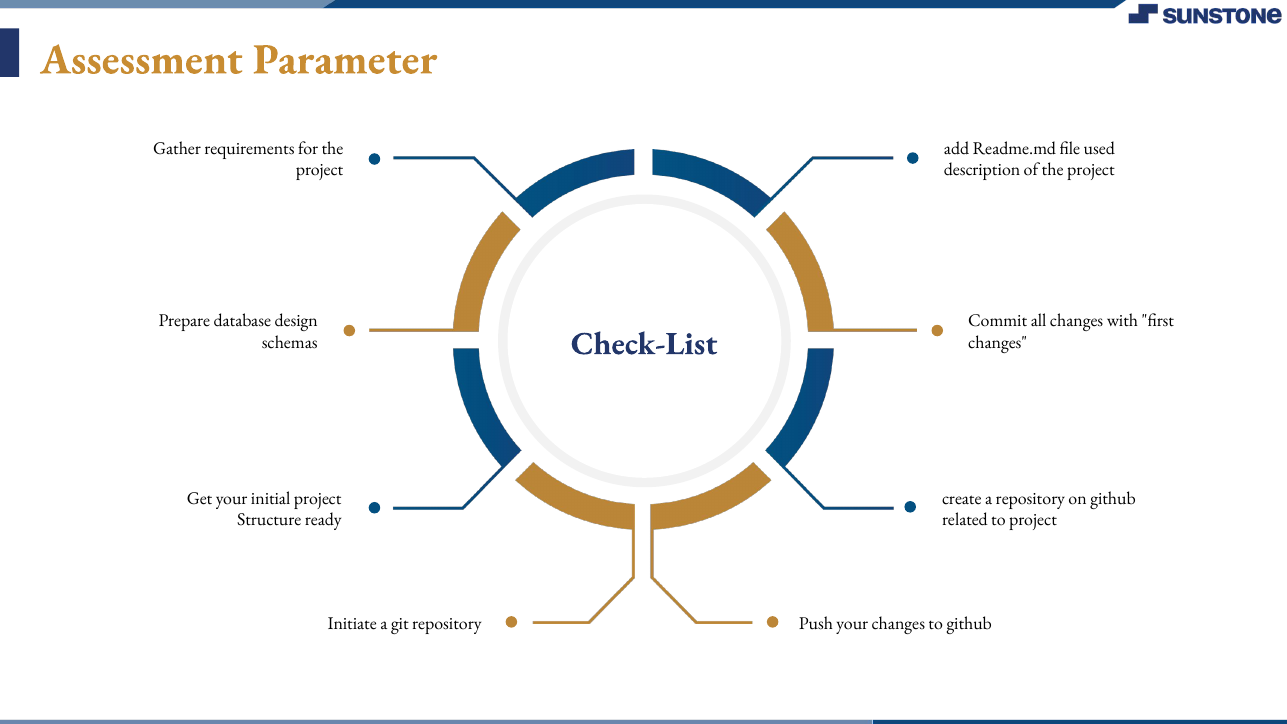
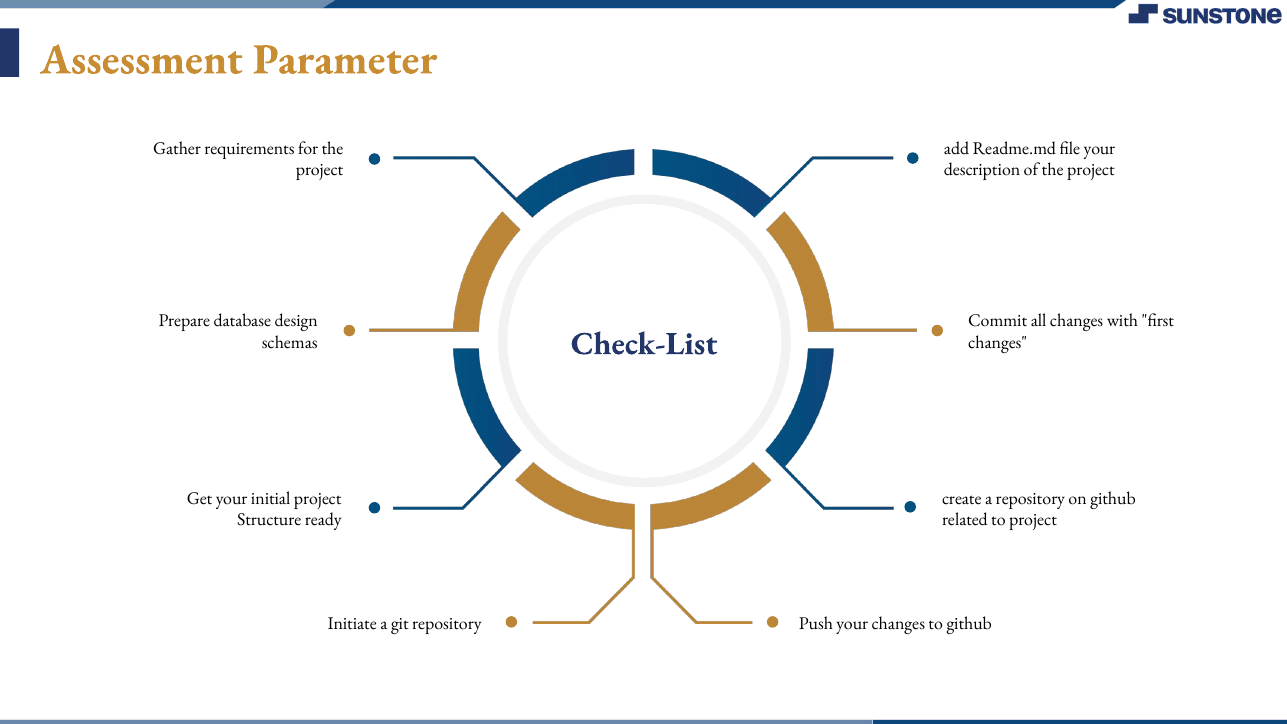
file used: used -> your (1099, 148)
